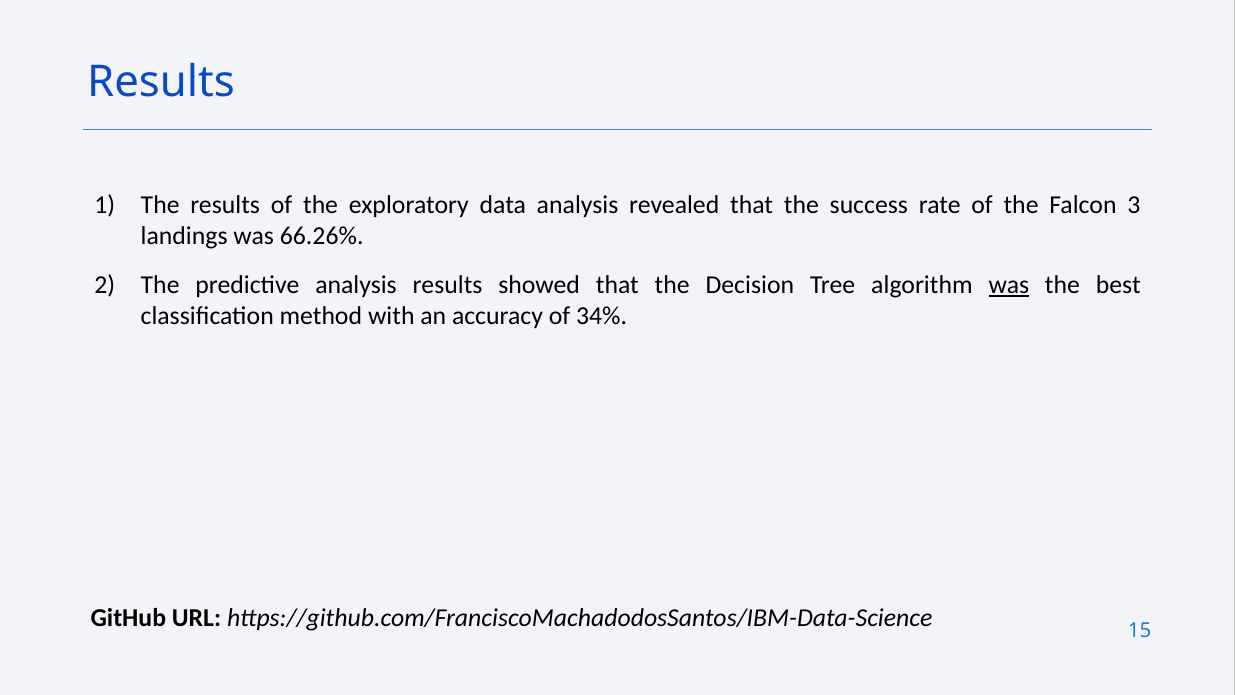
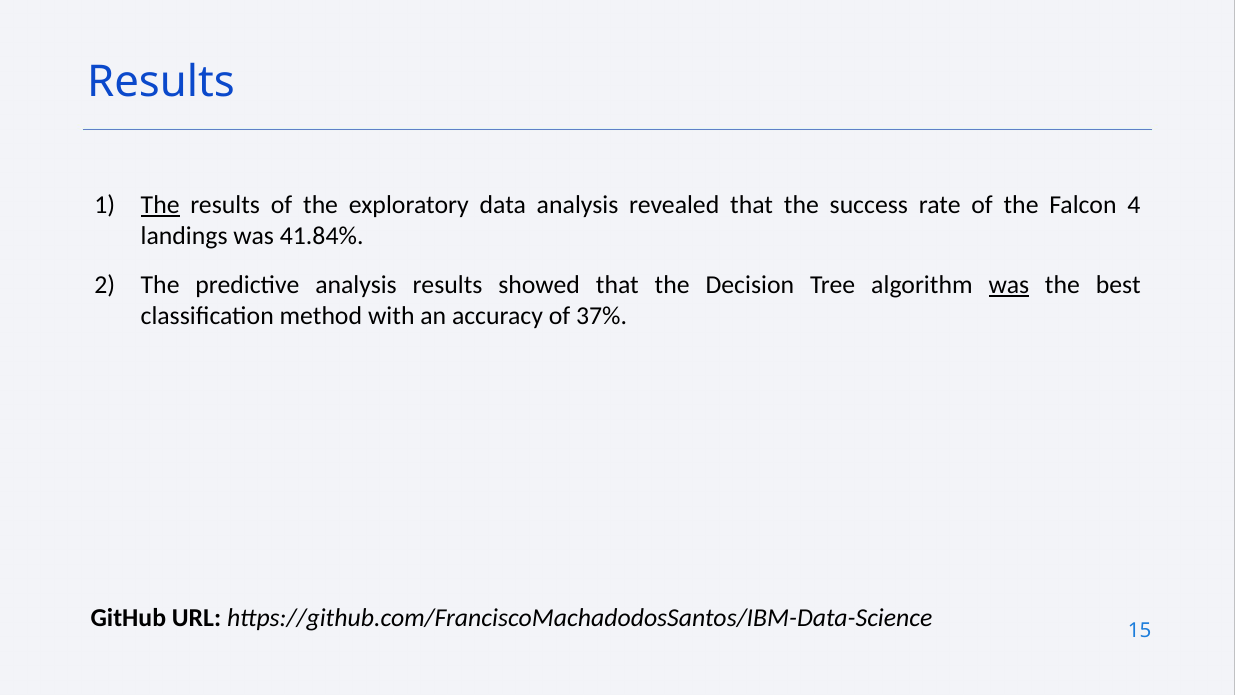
The underline: none -> present (160, 205)
3: 3 -> 4 (1134, 205)
66.26%: 66.26% -> 41.84% (322, 236)
34%: 34% -> 37% (602, 316)
